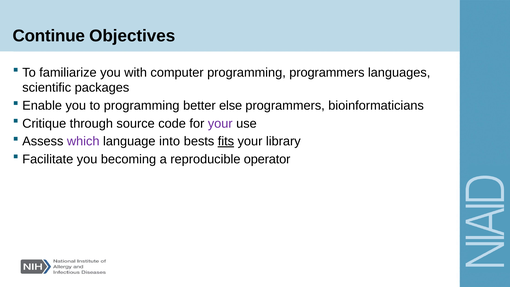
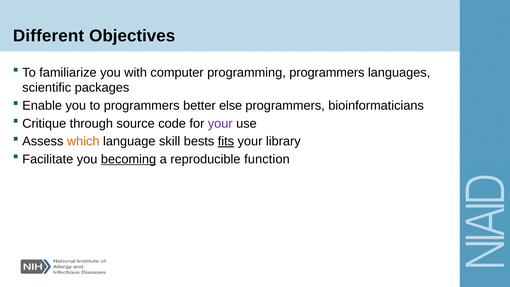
Continue: Continue -> Different (49, 36)
to programming: programming -> programmers (142, 106)
which colour: purple -> orange (83, 141)
into: into -> skill (170, 141)
becoming underline: none -> present (129, 159)
operator: operator -> function (267, 159)
